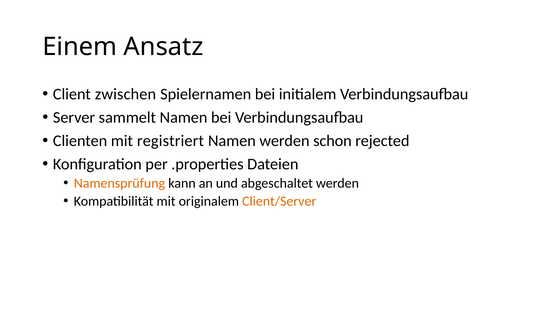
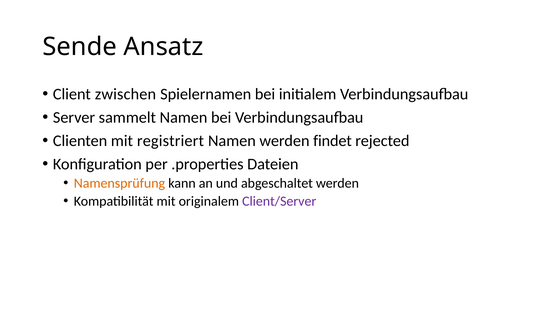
Einem: Einem -> Sende (80, 47)
schon: schon -> findet (332, 141)
Client/Server colour: orange -> purple (279, 201)
